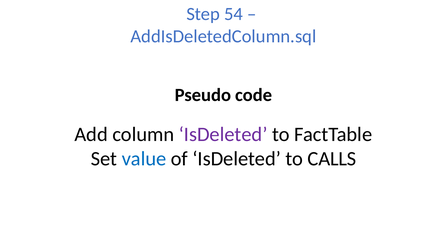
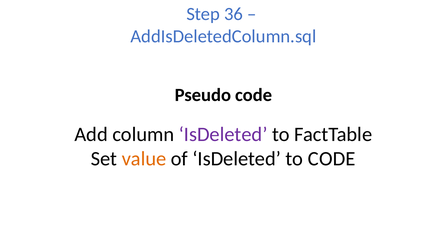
54: 54 -> 36 (234, 14)
value colour: blue -> orange (144, 159)
to CALLS: CALLS -> CODE (332, 159)
